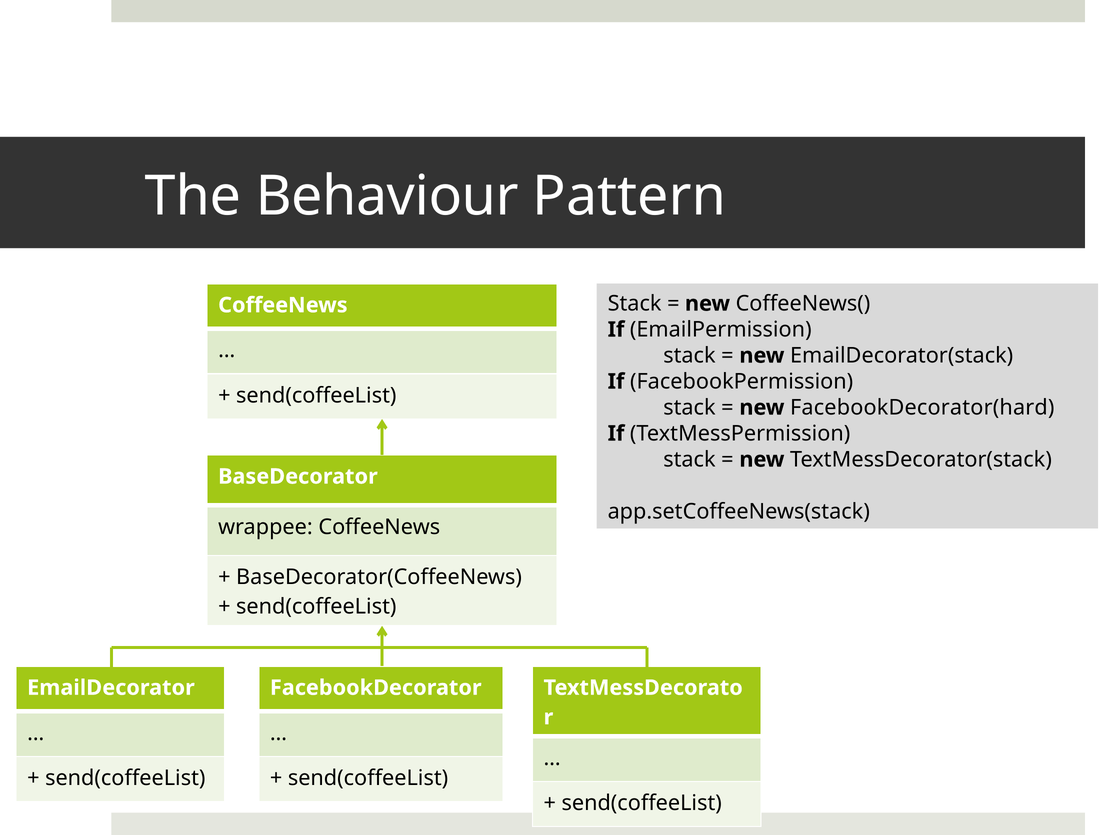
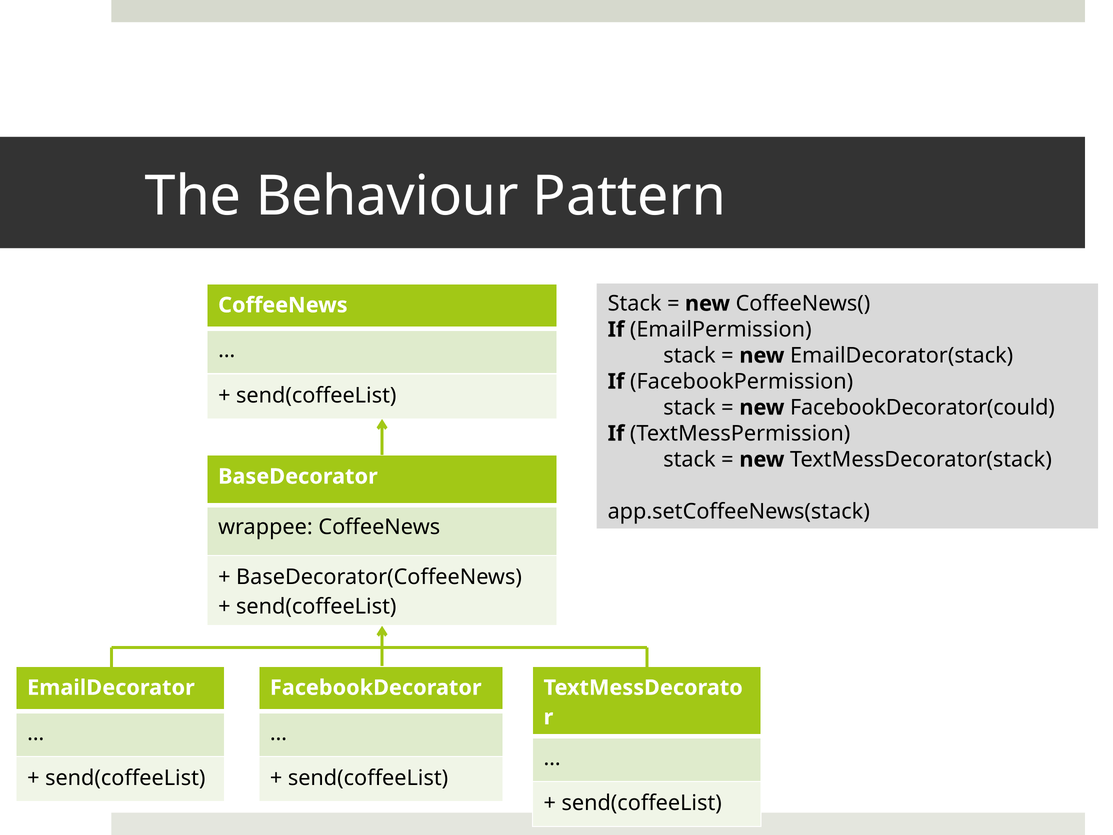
FacebookDecorator(hard: FacebookDecorator(hard -> FacebookDecorator(could (922, 407)
